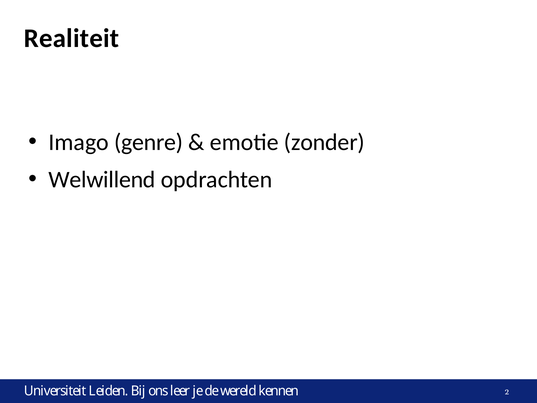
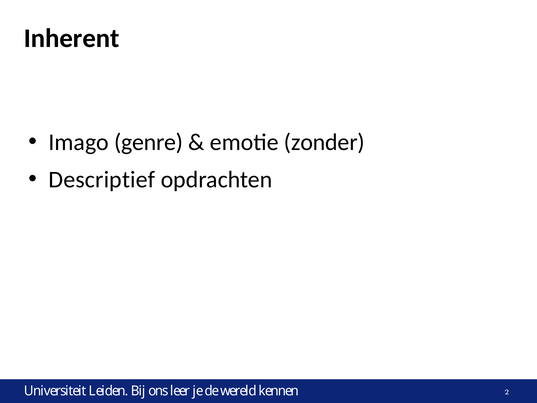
Realiteit: Realiteit -> Inherent (72, 38)
Welwillend: Welwillend -> Descriptief (102, 179)
